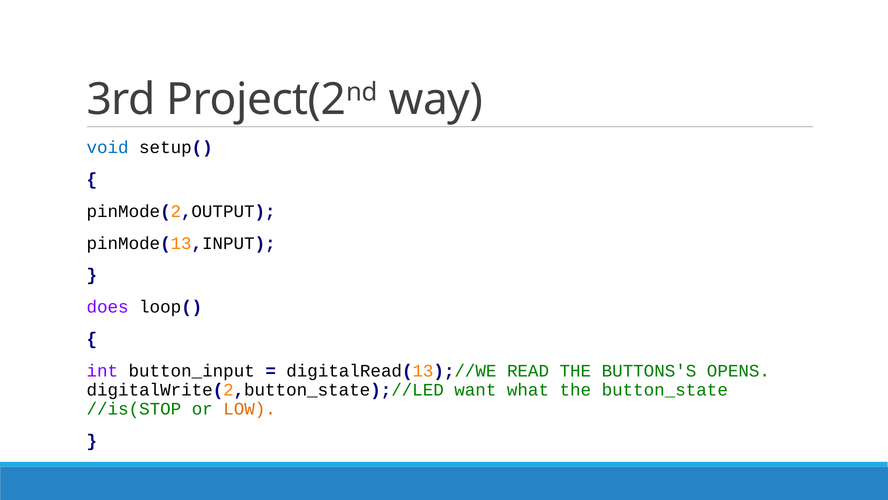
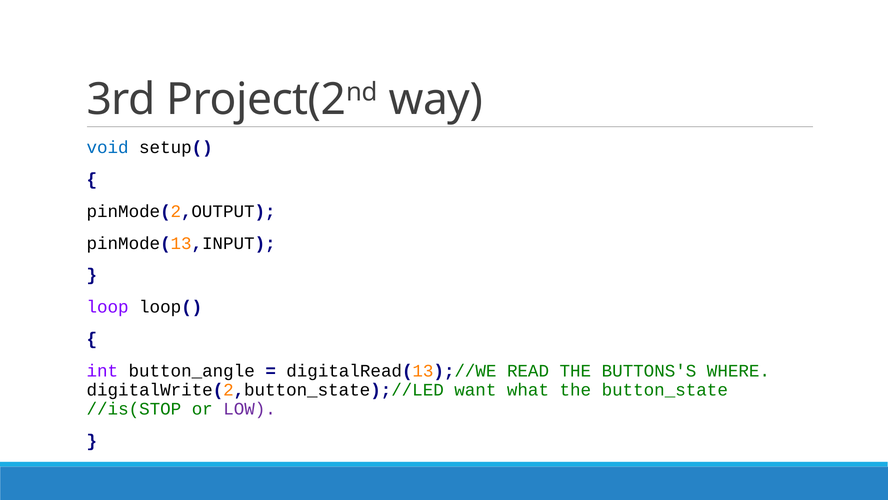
does: does -> loop (108, 307)
button_input: button_input -> button_angle (192, 371)
OPENS: OPENS -> WHERE (738, 371)
LOW colour: orange -> purple (250, 409)
